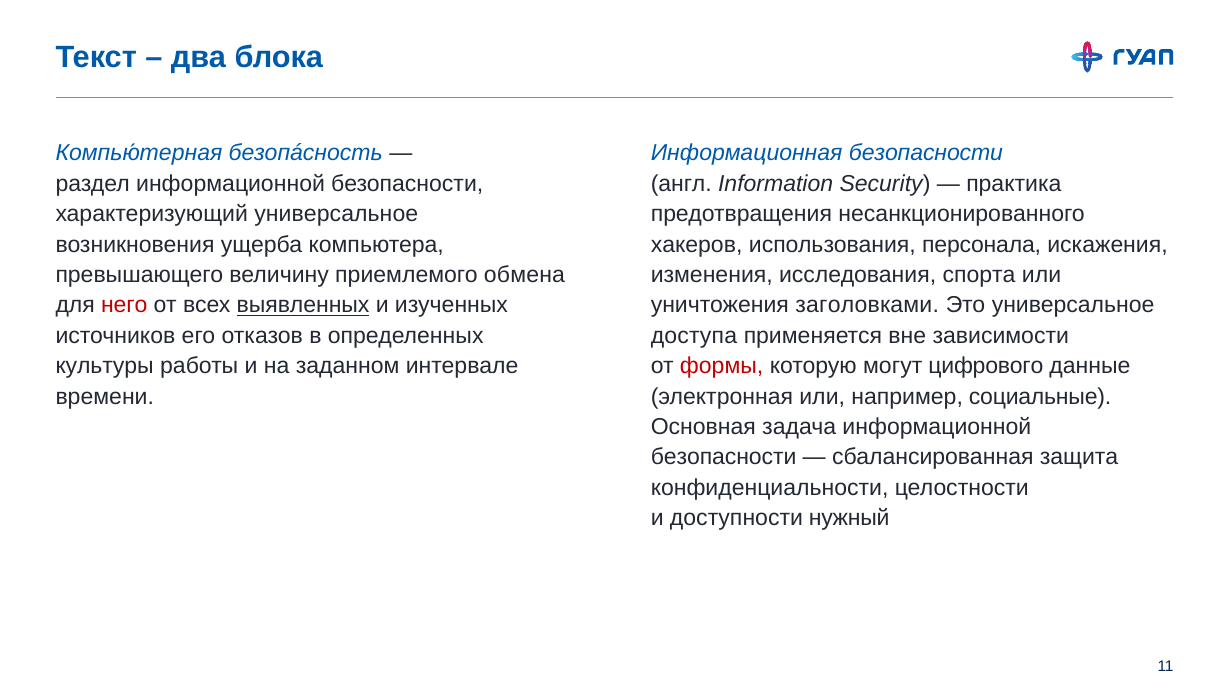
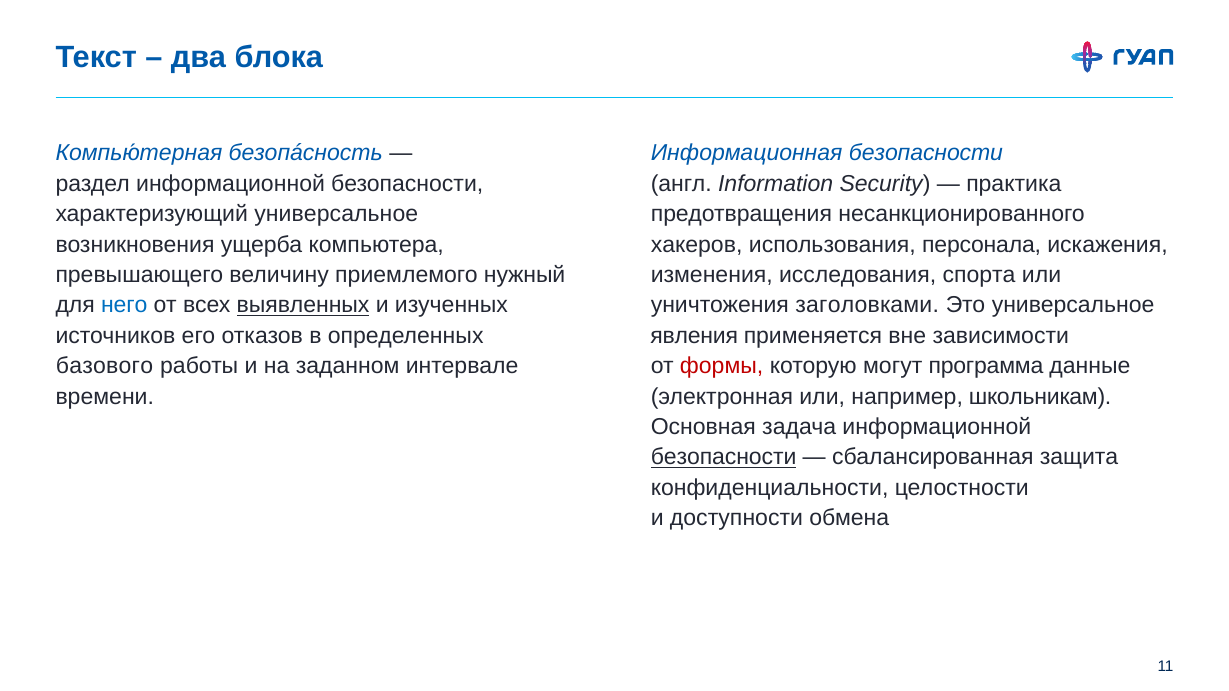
обмена: обмена -> нужный (525, 275)
него colour: red -> blue (124, 305)
доступа: доступа -> явления (694, 336)
культуры: культуры -> базового (105, 366)
цифрового: цифрового -> программа (986, 366)
социальные: социальные -> школьникам (1040, 397)
безопасности underline: none -> present (724, 458)
нужный: нужный -> обмена (849, 518)
